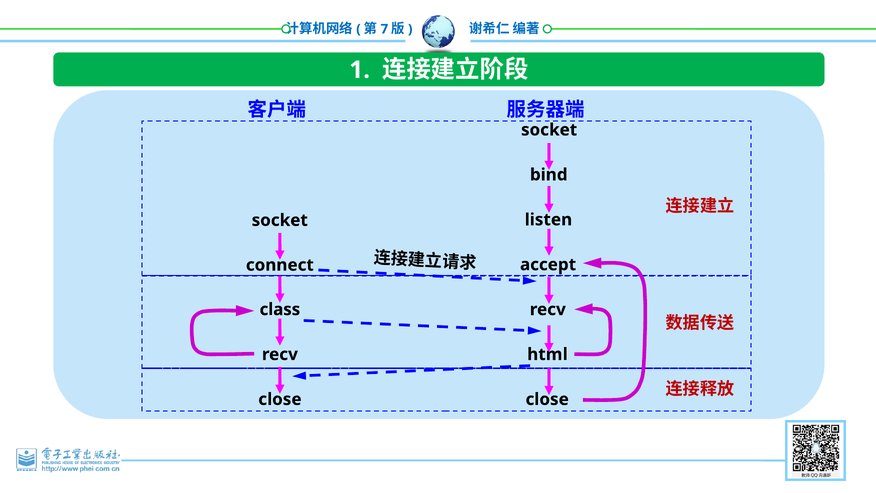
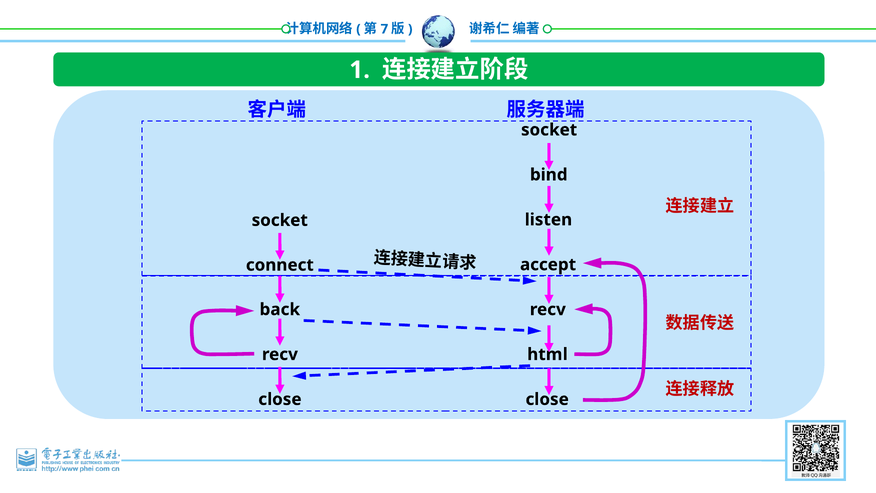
class: class -> back (280, 309)
